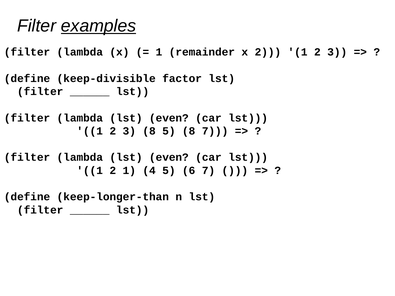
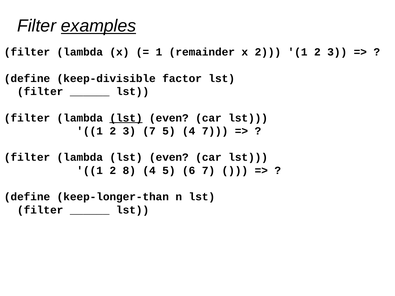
lst underline: none -> present (126, 118)
3 8: 8 -> 7 (149, 131)
5 8: 8 -> 4 (189, 131)
1 2 1: 1 -> 8 (129, 171)
